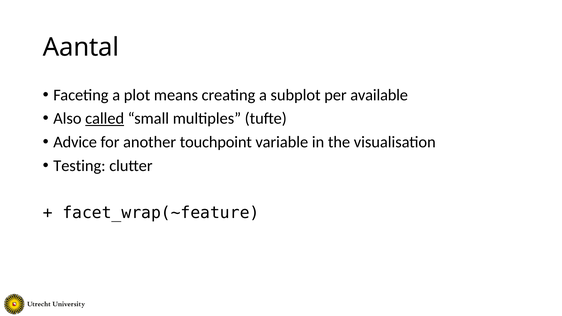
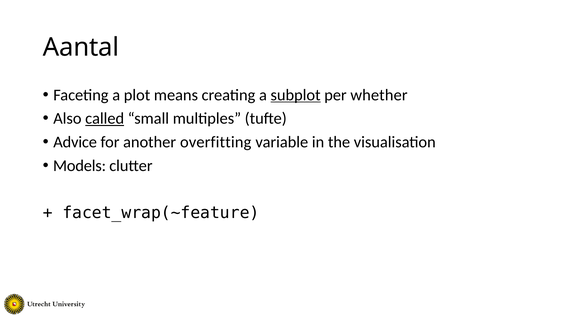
subplot underline: none -> present (296, 95)
available: available -> whether (379, 95)
touchpoint: touchpoint -> overfitting (216, 142)
Testing: Testing -> Models (80, 166)
